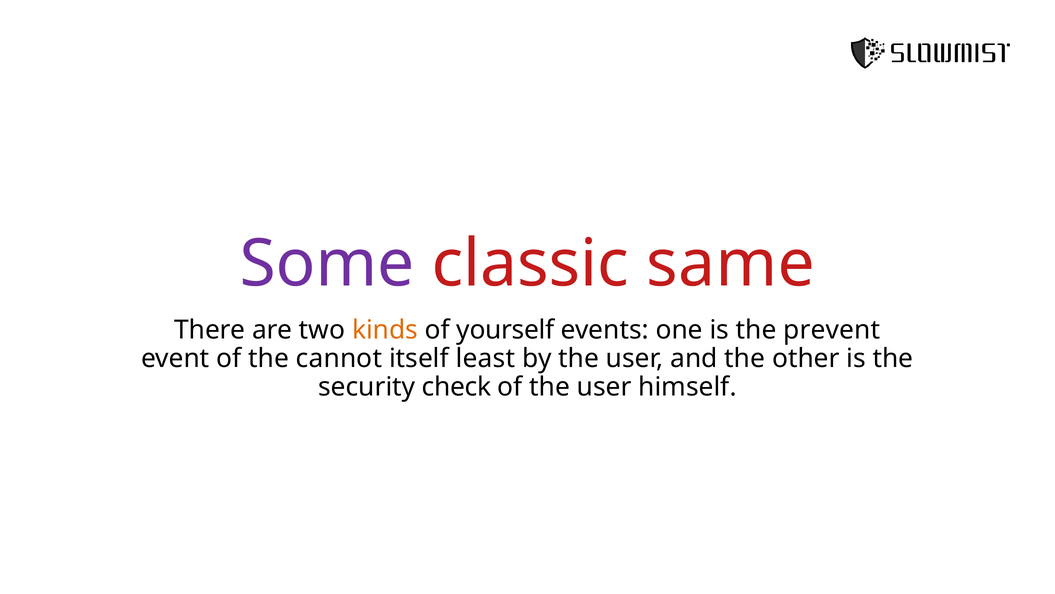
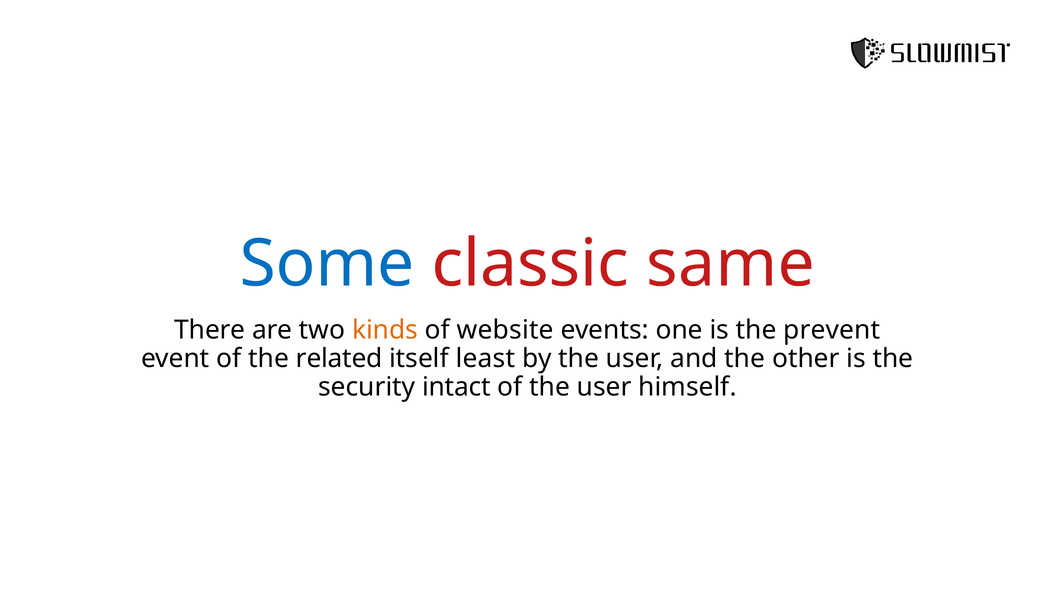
Some colour: purple -> blue (327, 264)
yourself: yourself -> website (505, 330)
cannot: cannot -> related (339, 358)
check: check -> intact (456, 387)
